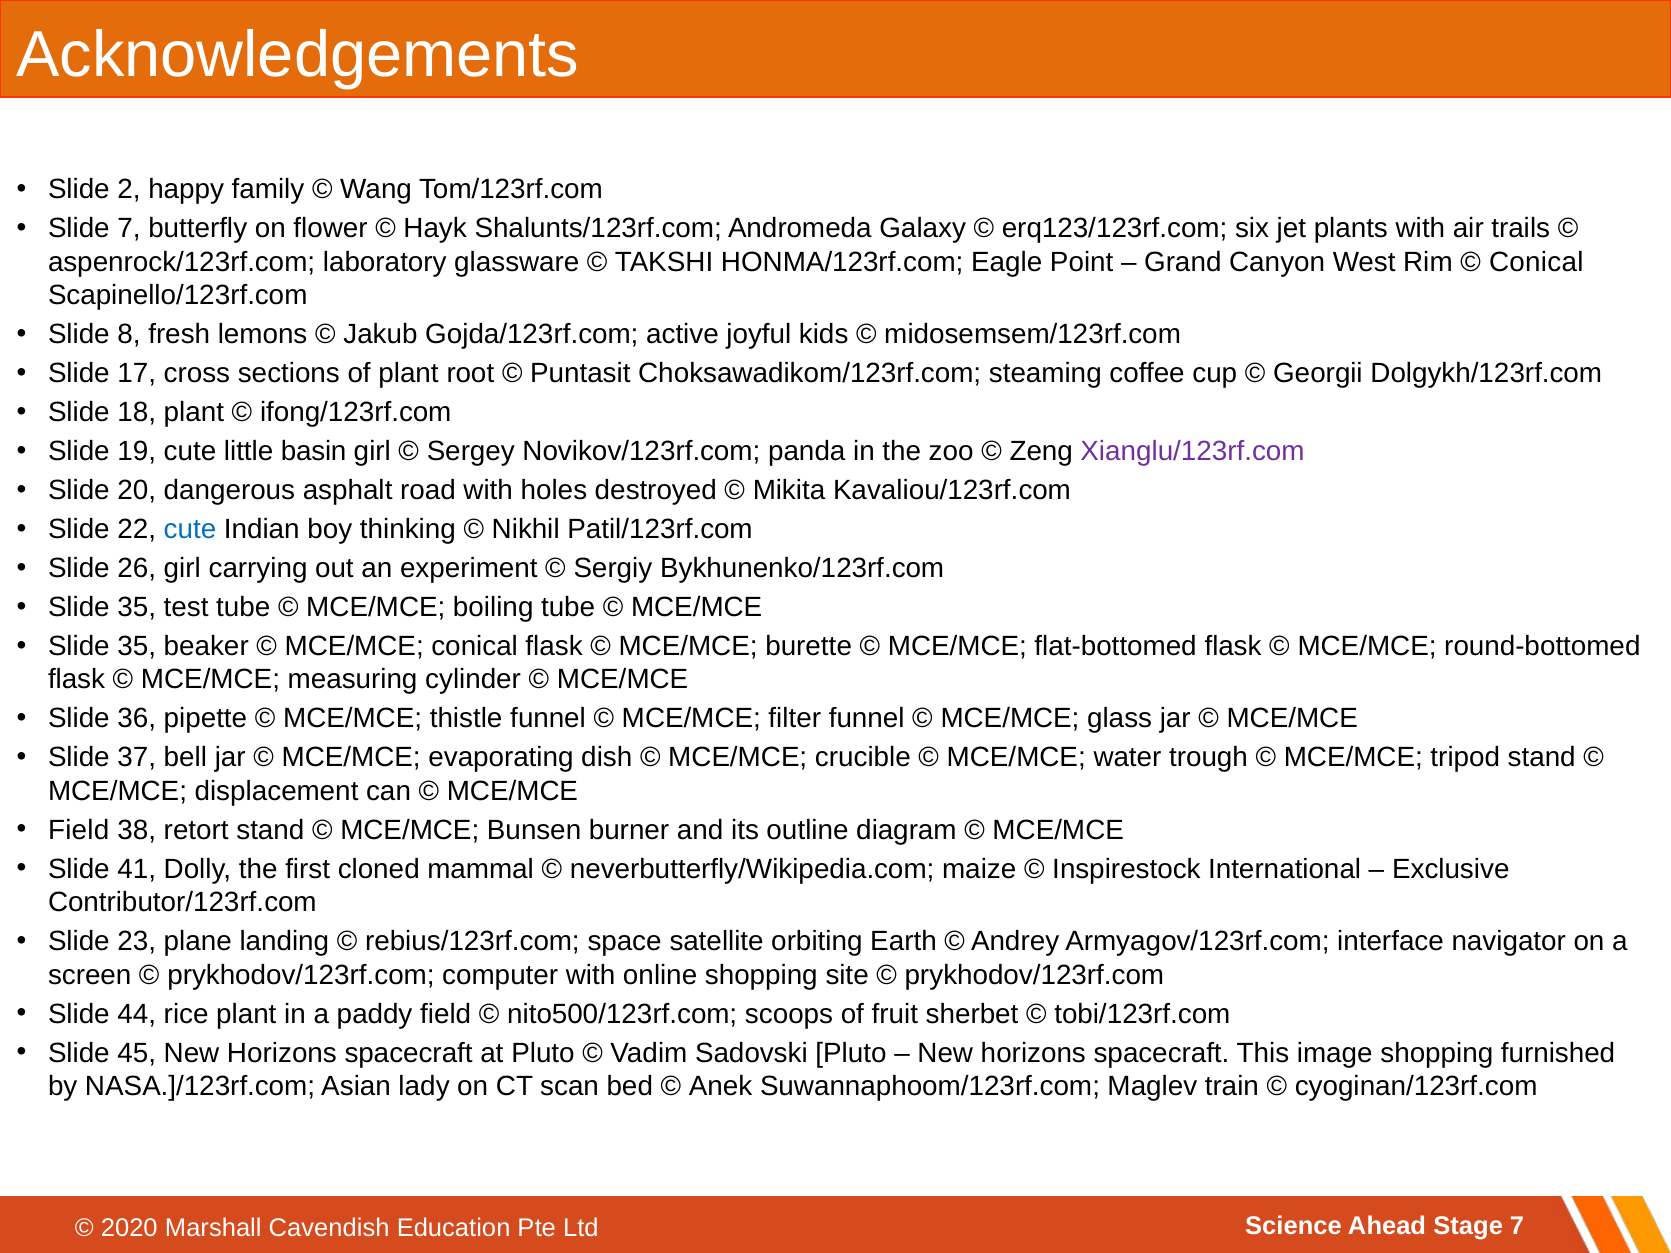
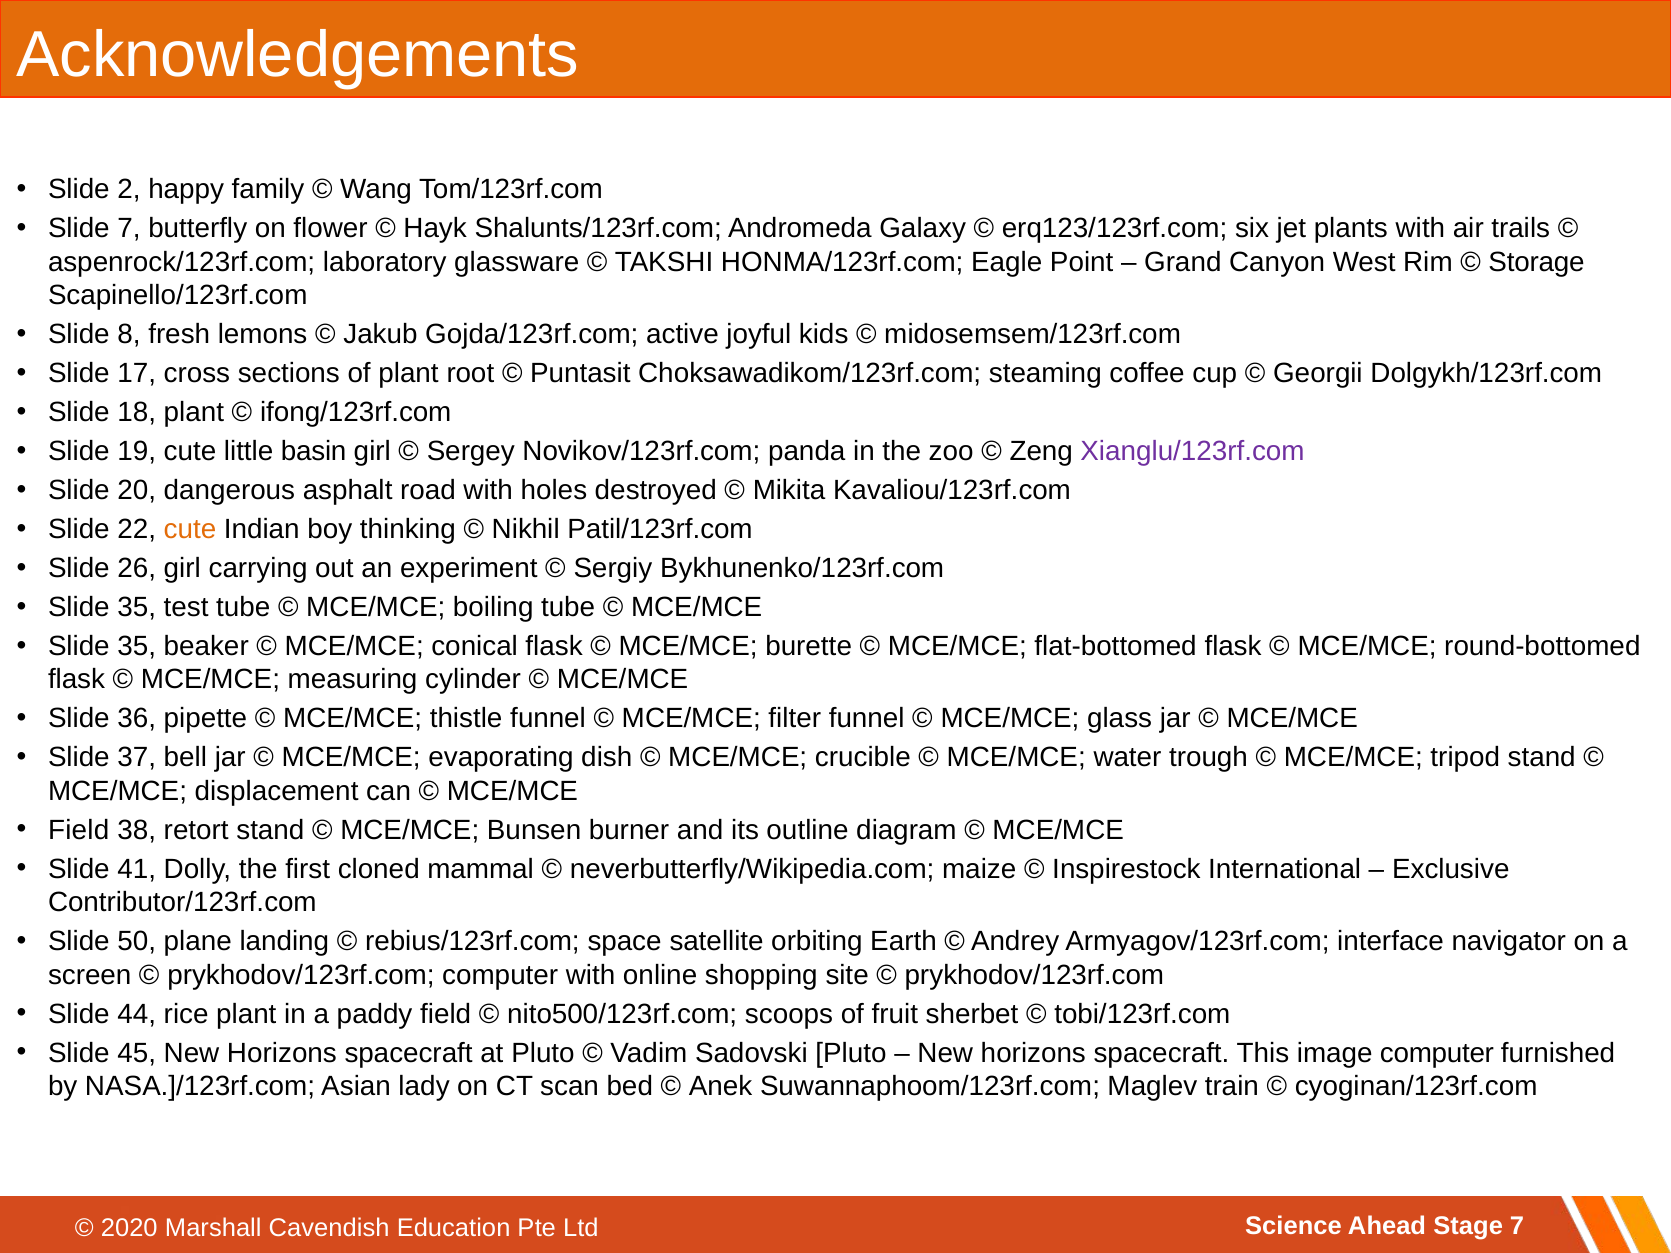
Conical: Conical -> Storage (1537, 262)
cute colour: blue -> orange (190, 529)
23: 23 -> 50 (137, 942)
image shopping: shopping -> computer (1437, 1053)
